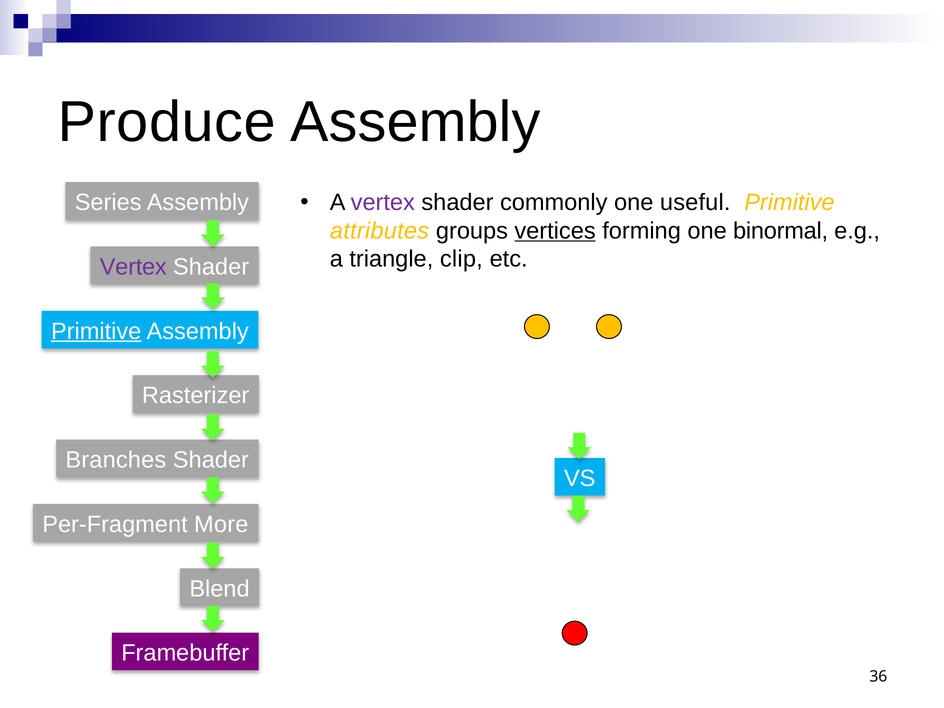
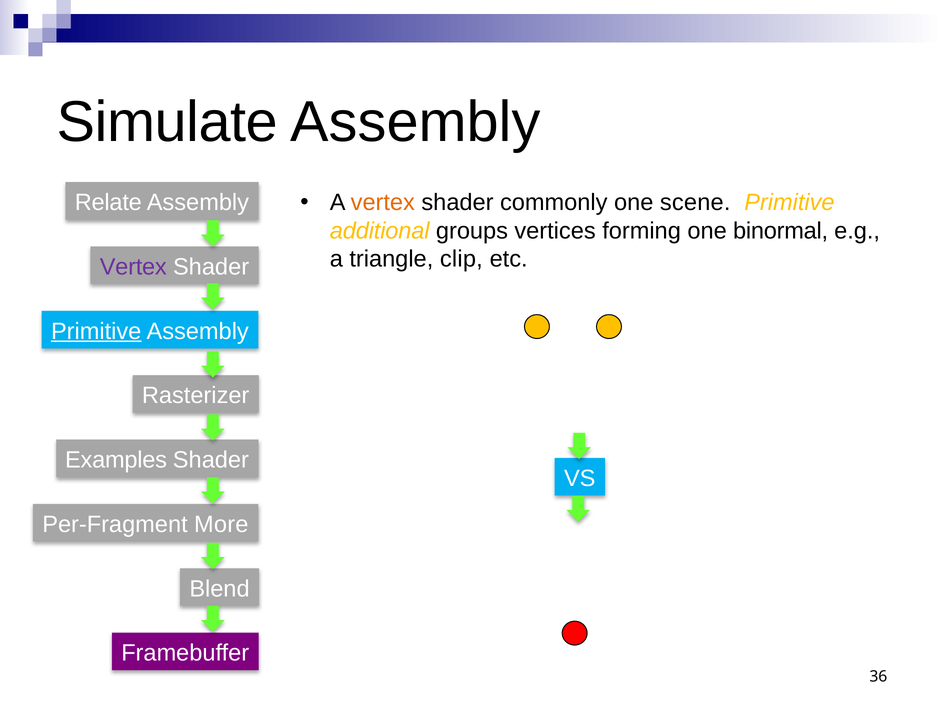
Produce: Produce -> Simulate (167, 122)
vertex colour: purple -> orange (383, 203)
useful: useful -> scene (695, 203)
Series: Series -> Relate (108, 203)
attributes: attributes -> additional (380, 231)
vertices underline: present -> none (555, 231)
Branches: Branches -> Examples (116, 460)
